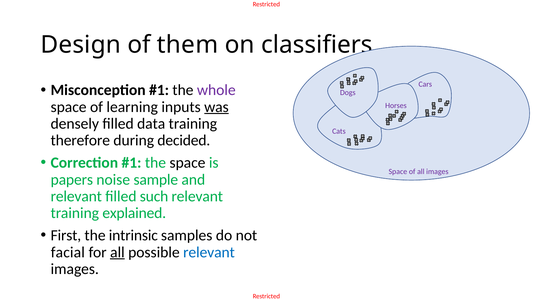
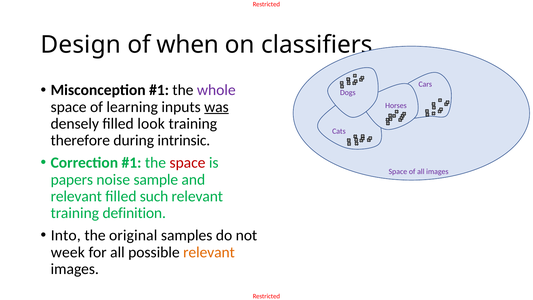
them: them -> when (188, 45)
data: data -> look (151, 124)
decided: decided -> intrinsic (184, 140)
space colour: black -> red (187, 163)
explained: explained -> definition (134, 213)
First: First -> Into (66, 235)
intrinsic: intrinsic -> original (133, 235)
facial: facial -> week (68, 252)
all underline: present -> none (117, 252)
relevant colour: blue -> orange (209, 252)
